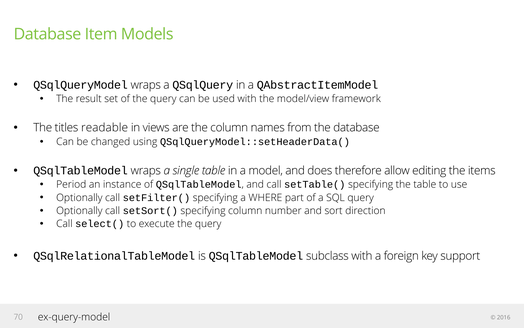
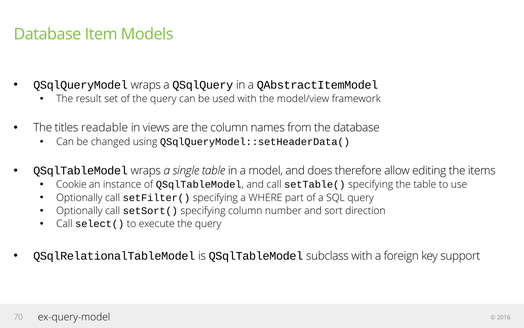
Period: Period -> Cookie (71, 184)
